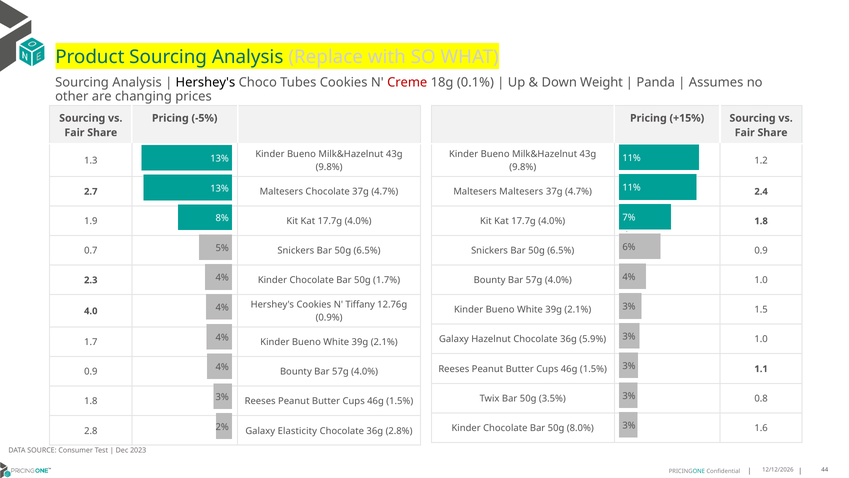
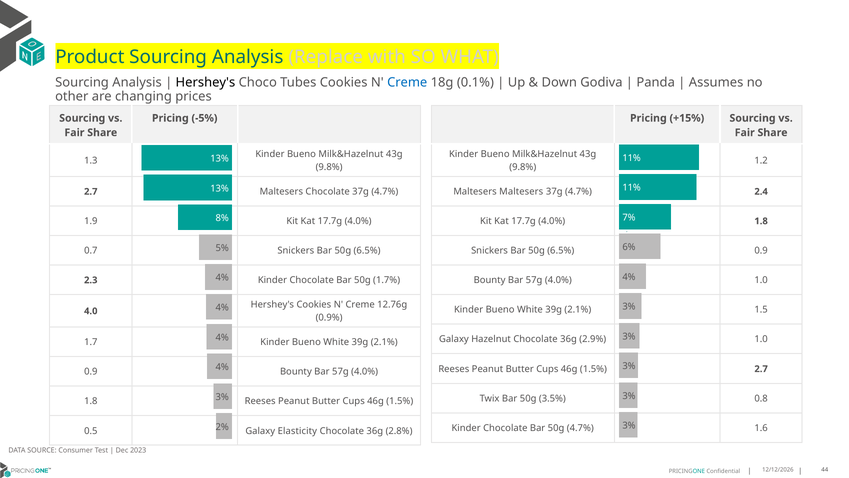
Creme colour: red -> blue (407, 82)
Weight: Weight -> Godiva (601, 82)
Hershey's Cookies N Tiffany: Tiffany -> Creme (360, 304)
5.9%: 5.9% -> 2.9% (593, 339)
1.5% 1.1: 1.1 -> 2.7 (761, 369)
50g 8.0%: 8.0% -> 4.7% (580, 428)
2.8: 2.8 -> 0.5 (91, 431)
